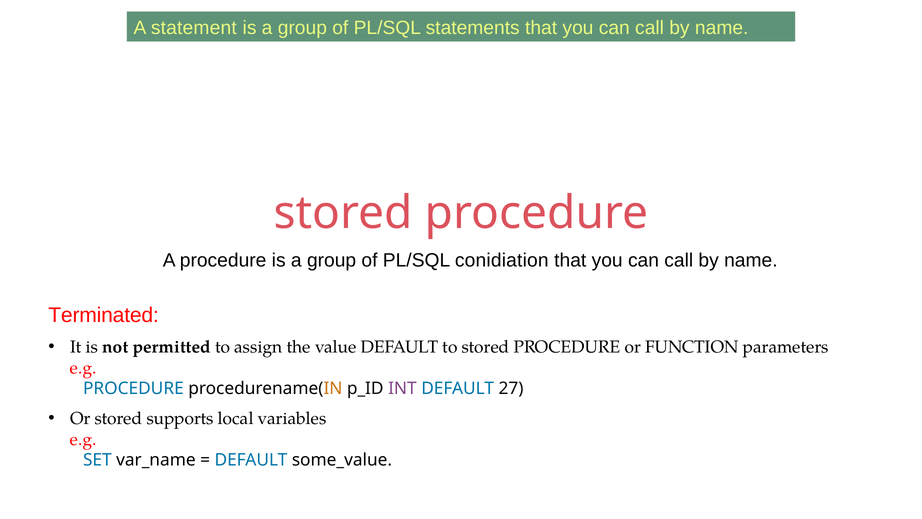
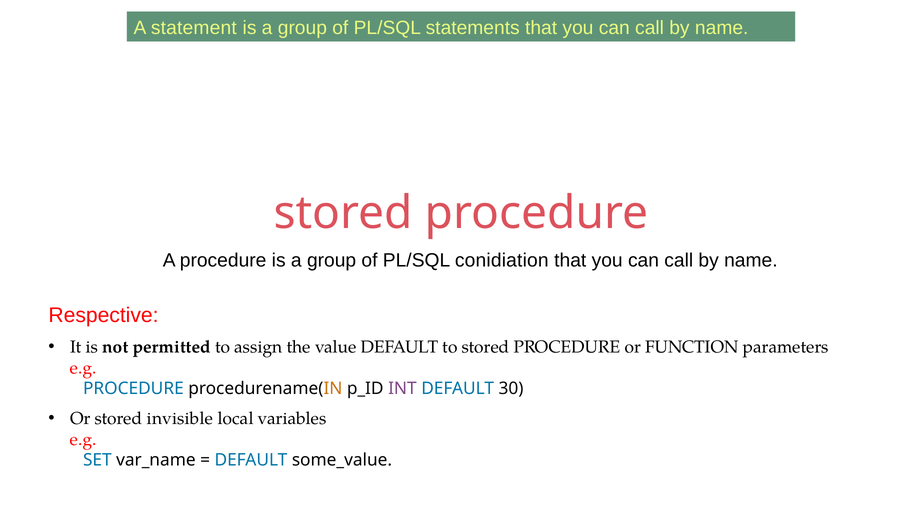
Terminated: Terminated -> Respective (103, 315)
27: 27 -> 30 (511, 388)
supports: supports -> invisible (180, 418)
